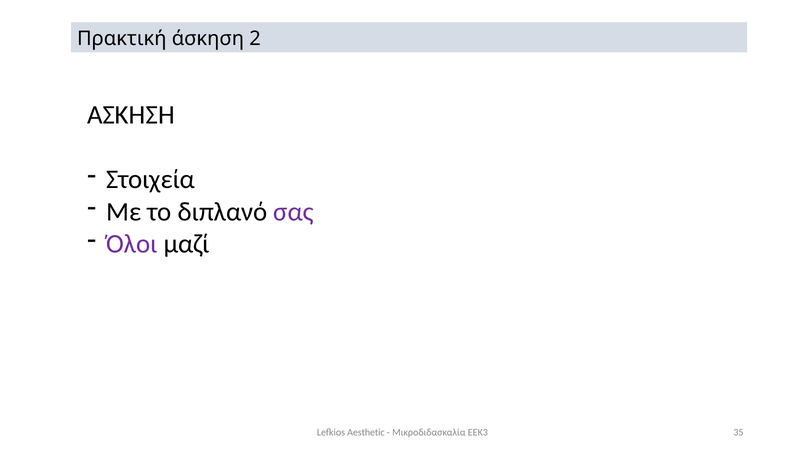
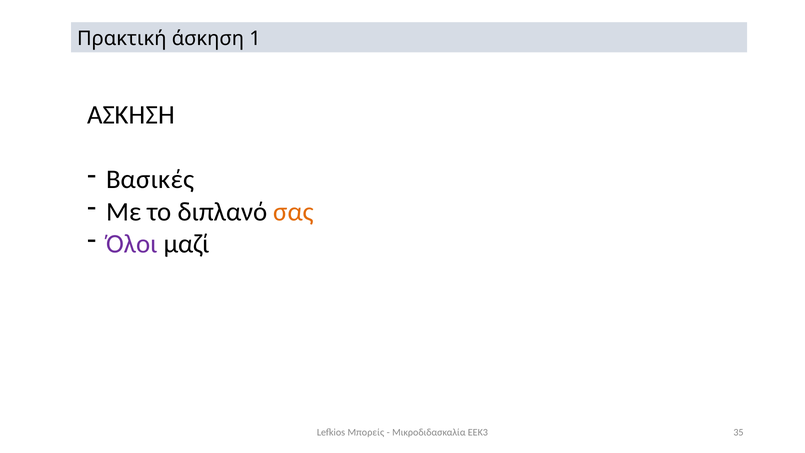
2: 2 -> 1 (255, 39)
Στοιχεία: Στοιχεία -> Βασικές (150, 179)
σας colour: purple -> orange (294, 212)
Αesthetic: Αesthetic -> Μπορείς (366, 432)
